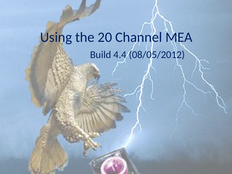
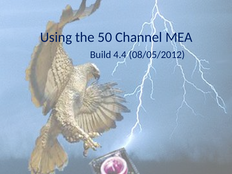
20: 20 -> 50 (105, 37)
